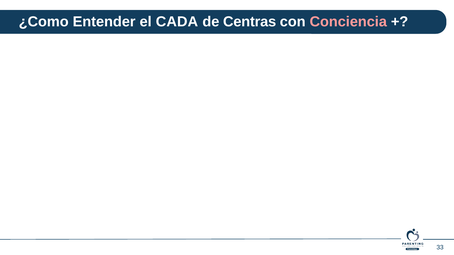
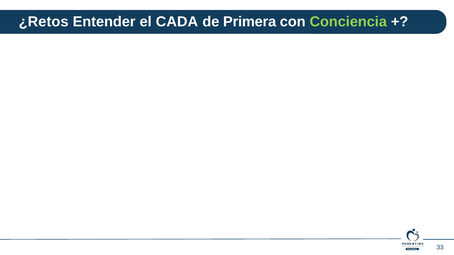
¿Como: ¿Como -> ¿Retos (44, 22)
Centras: Centras -> Primera (250, 22)
Conciencia colour: pink -> light green (348, 22)
